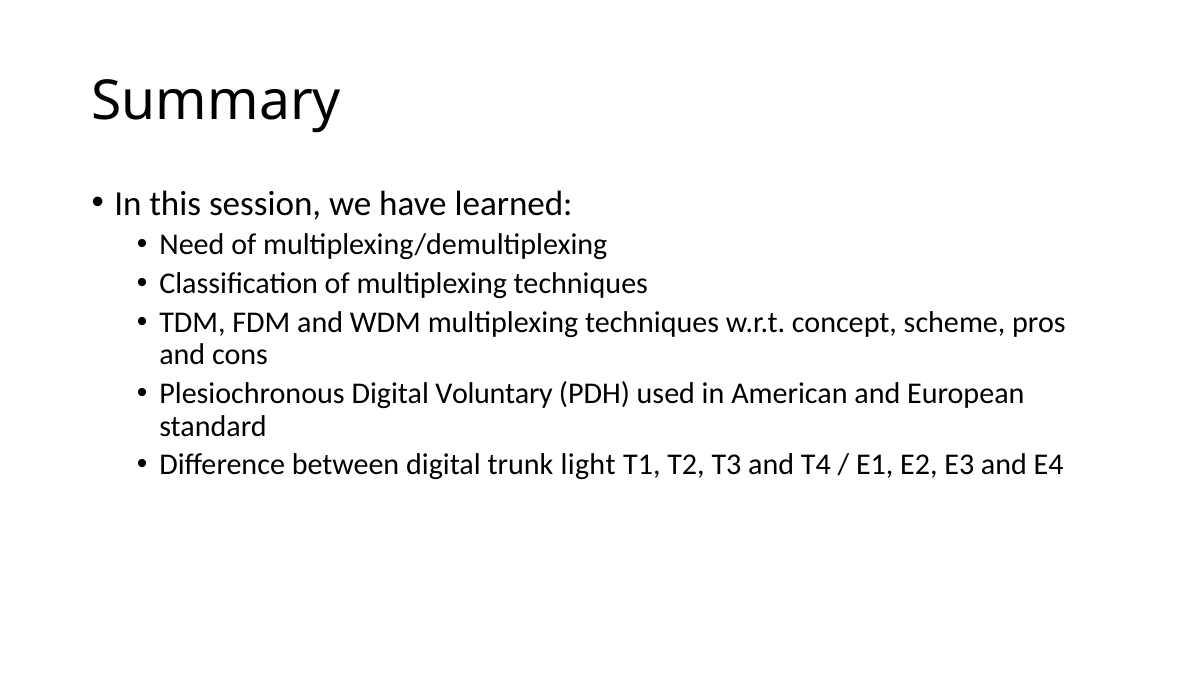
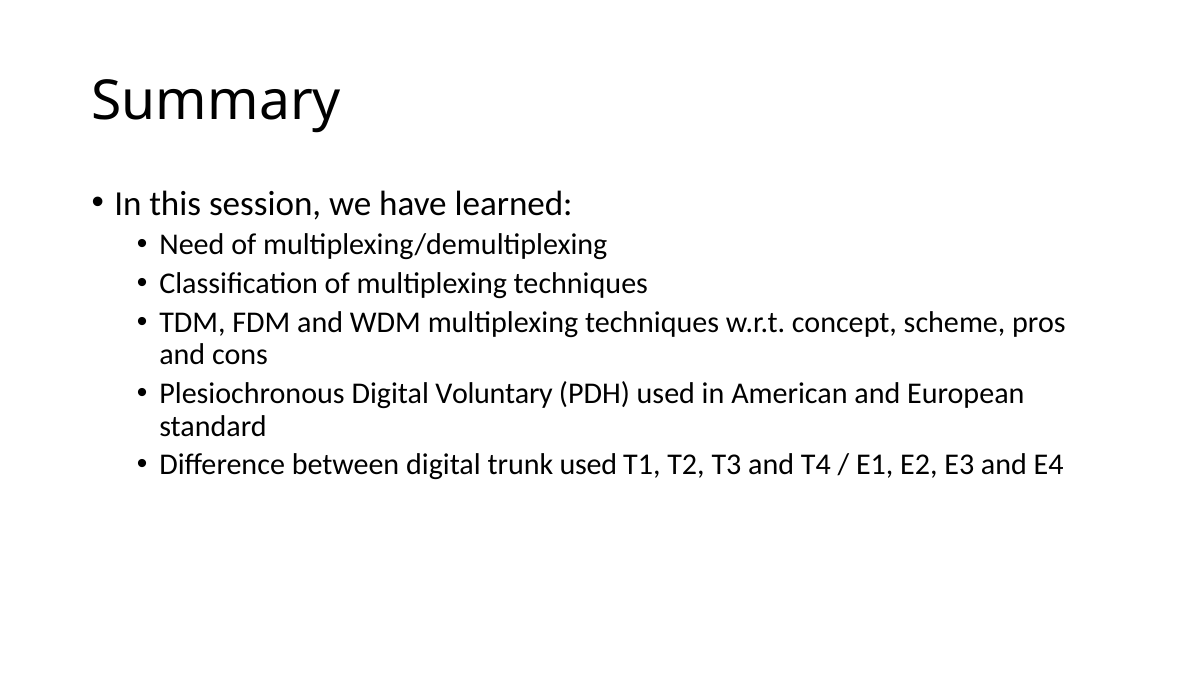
trunk light: light -> used (588, 465)
